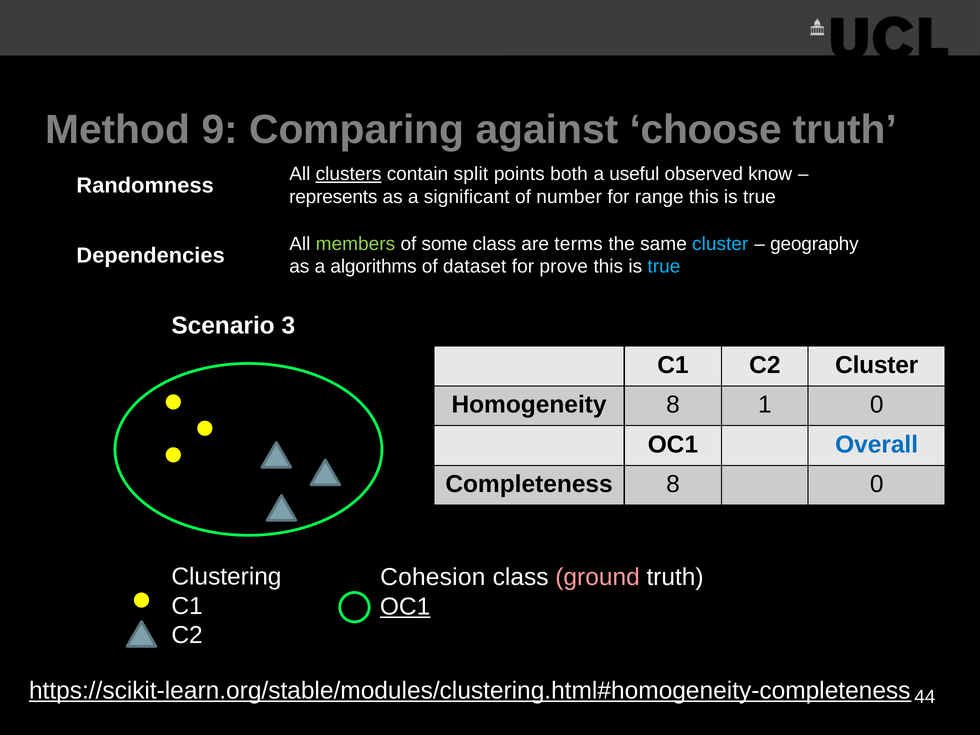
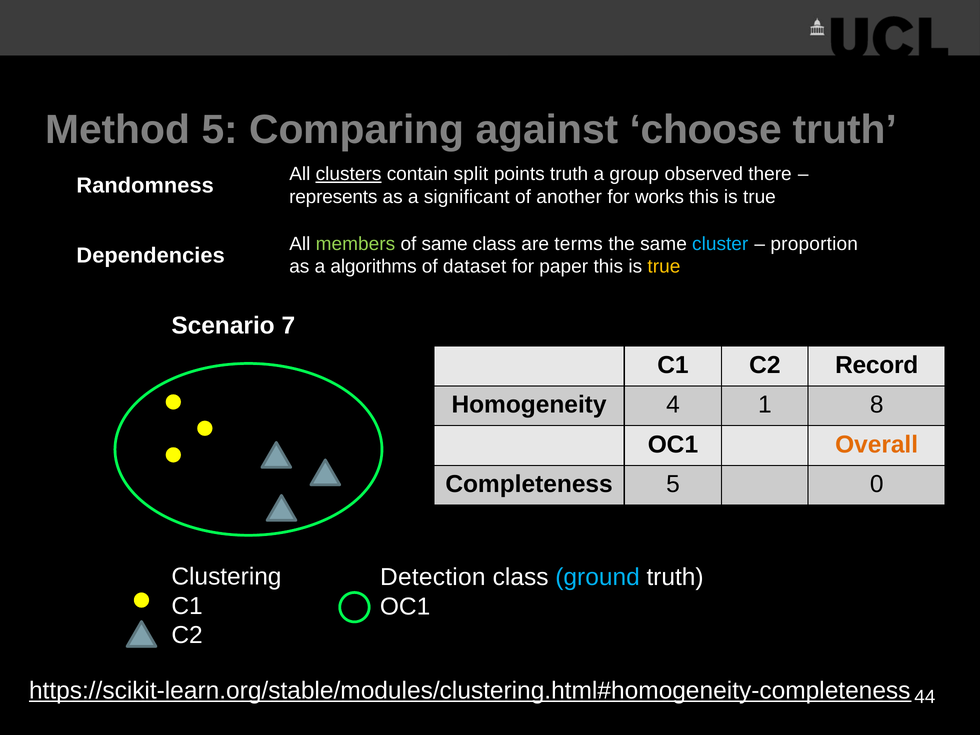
Method 9: 9 -> 5 (220, 130)
points both: both -> truth (569, 174)
useful: useful -> group (634, 174)
know: know -> there (770, 174)
number: number -> another (569, 197)
range: range -> works (659, 197)
of some: some -> same (445, 244)
geography: geography -> proportion (814, 244)
prove: prove -> paper (564, 267)
true colour: light blue -> yellow (664, 267)
3: 3 -> 7 (288, 326)
C2 Cluster: Cluster -> Record (877, 365)
Homogeneity 8: 8 -> 4 (673, 405)
1 0: 0 -> 8 (877, 405)
Overall colour: blue -> orange (877, 445)
Completeness 8: 8 -> 5 (673, 484)
Cohesion: Cohesion -> Detection (433, 577)
ground colour: pink -> light blue (598, 577)
OC1 underline: present -> none (405, 607)
